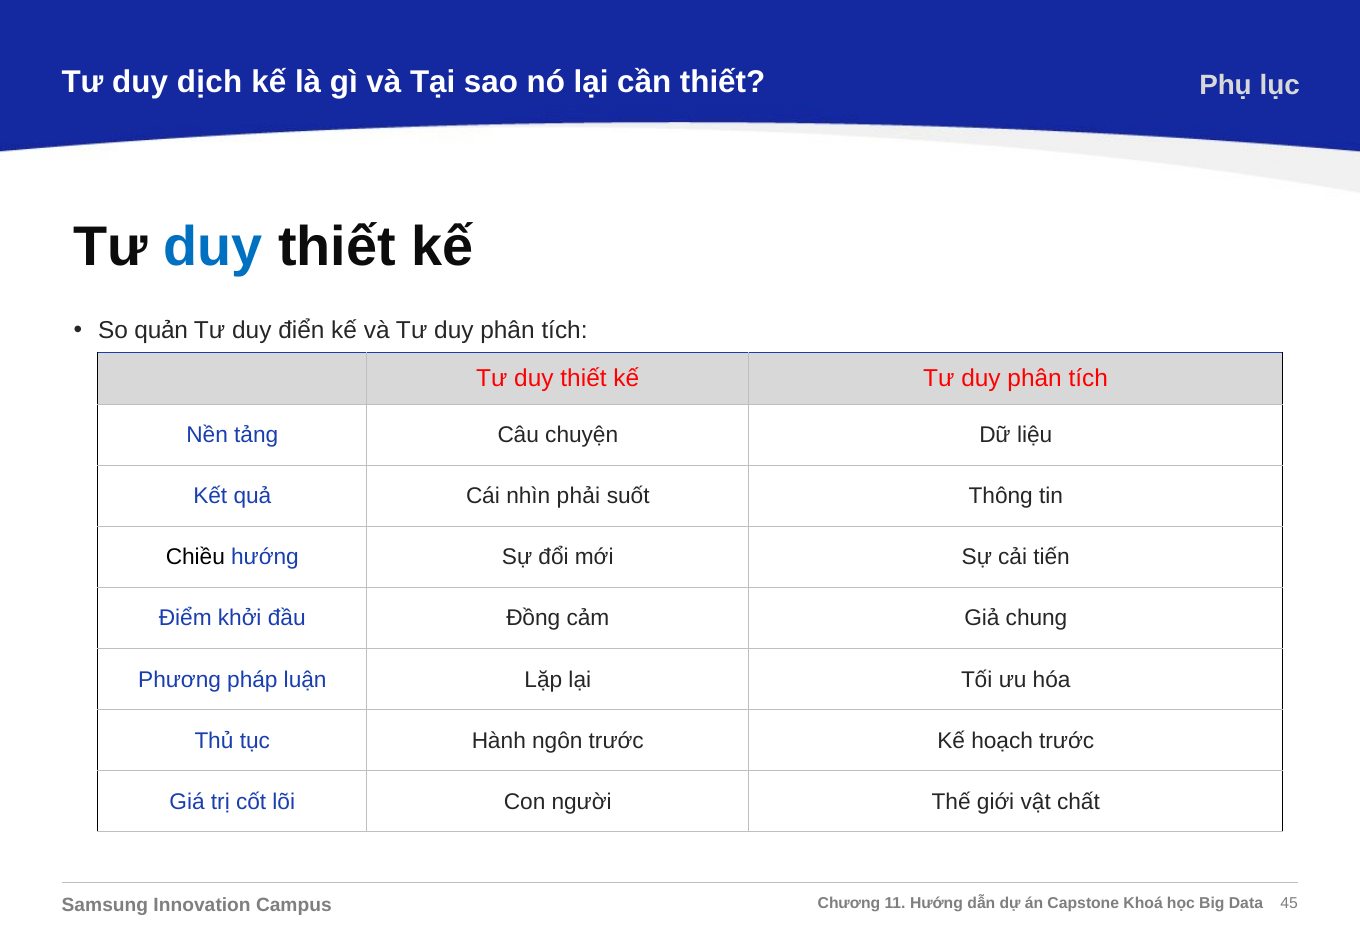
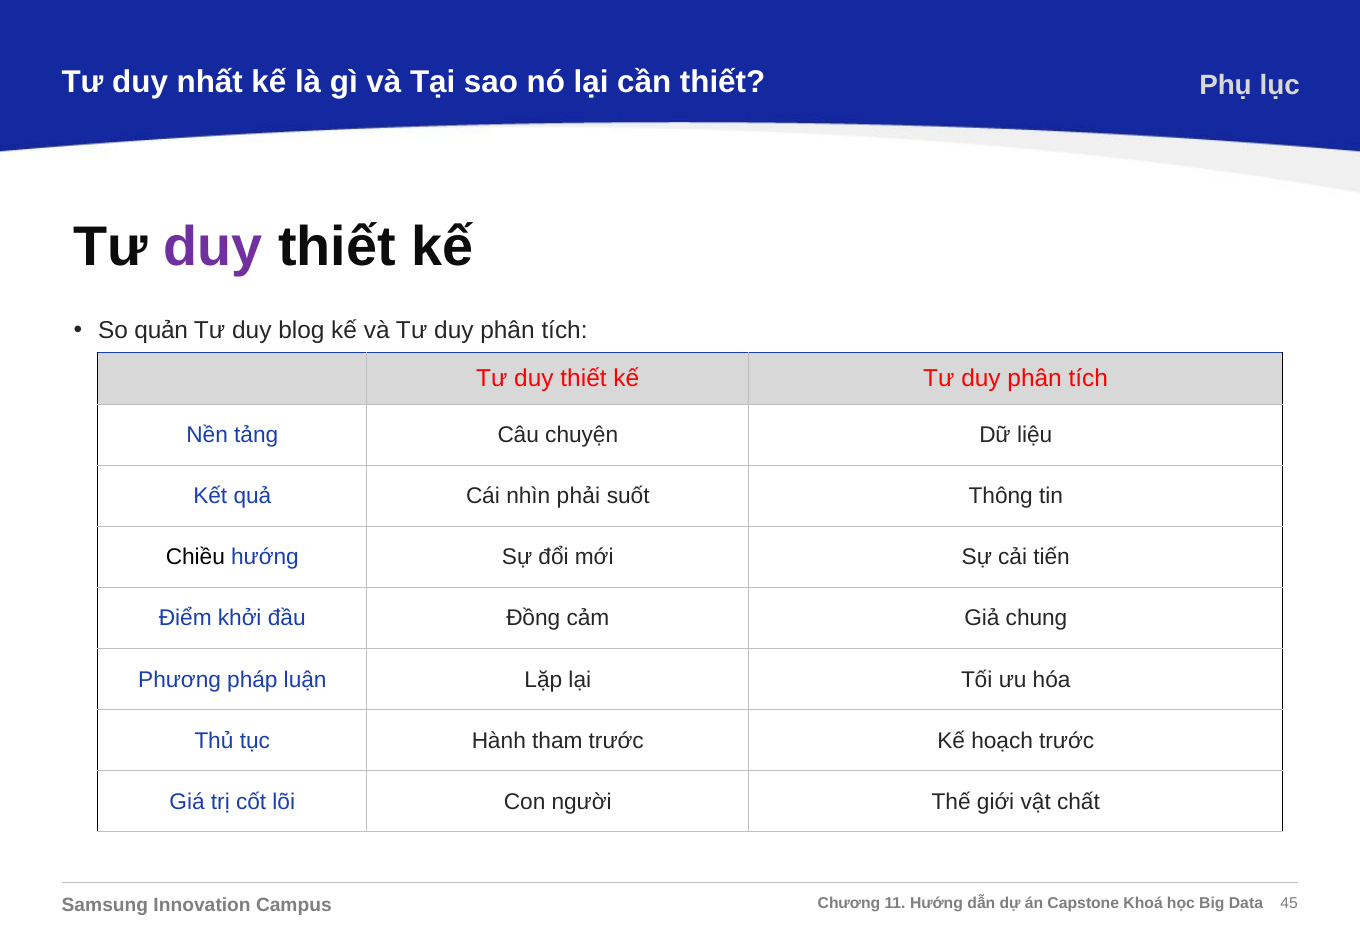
dịch: dịch -> nhất (210, 82)
duy colour: blue -> purple (213, 247)
điển: điển -> blog (301, 330)
ngôn: ngôn -> tham (557, 740)
